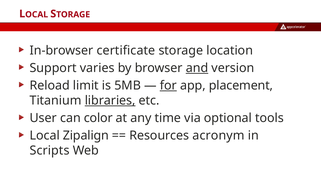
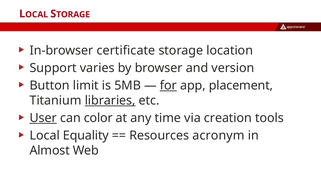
and underline: present -> none (197, 68)
Reload: Reload -> Button (50, 85)
User underline: none -> present (43, 118)
optional: optional -> creation (228, 118)
Zipalign: Zipalign -> Equality (86, 135)
Scripts: Scripts -> Almost (50, 150)
